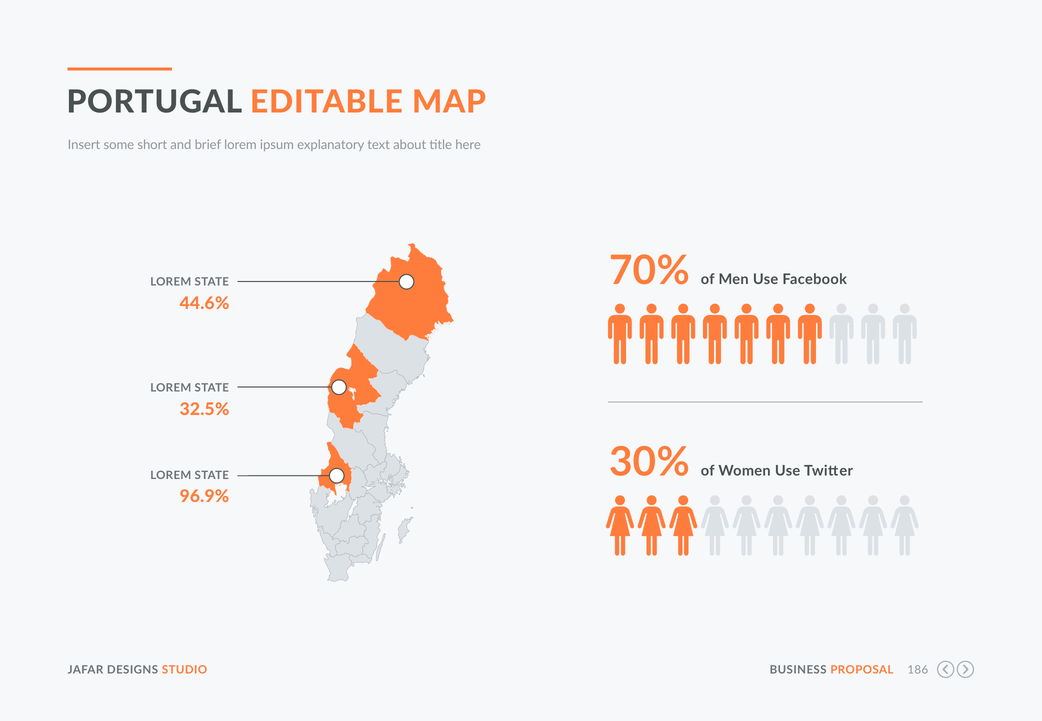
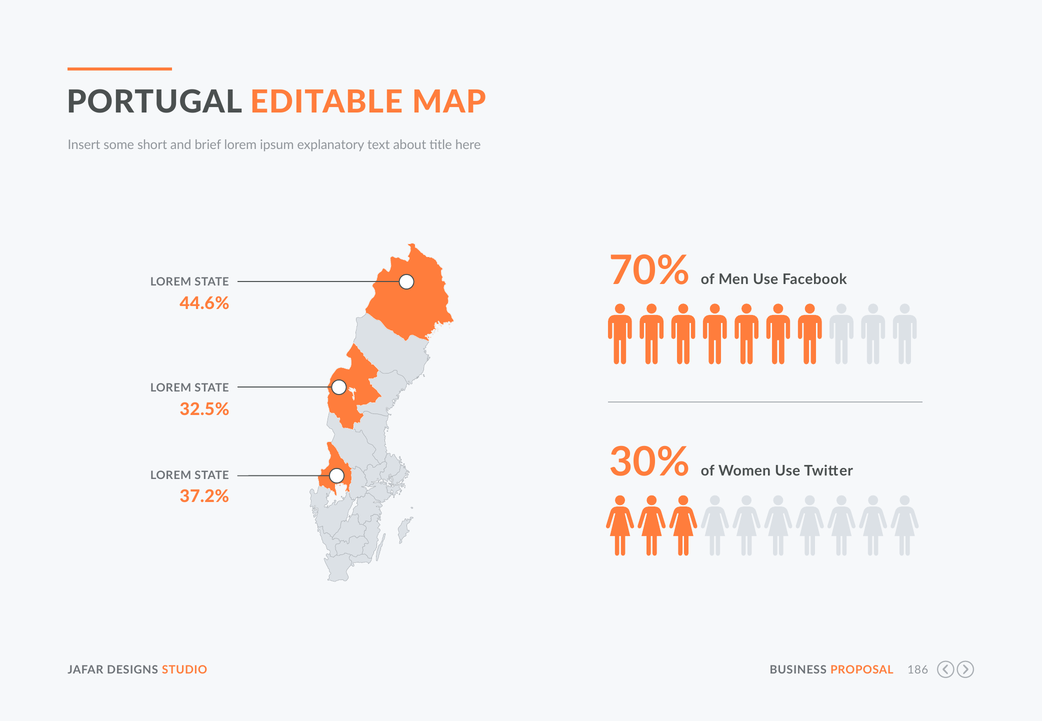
96.9%: 96.9% -> 37.2% (204, 497)
